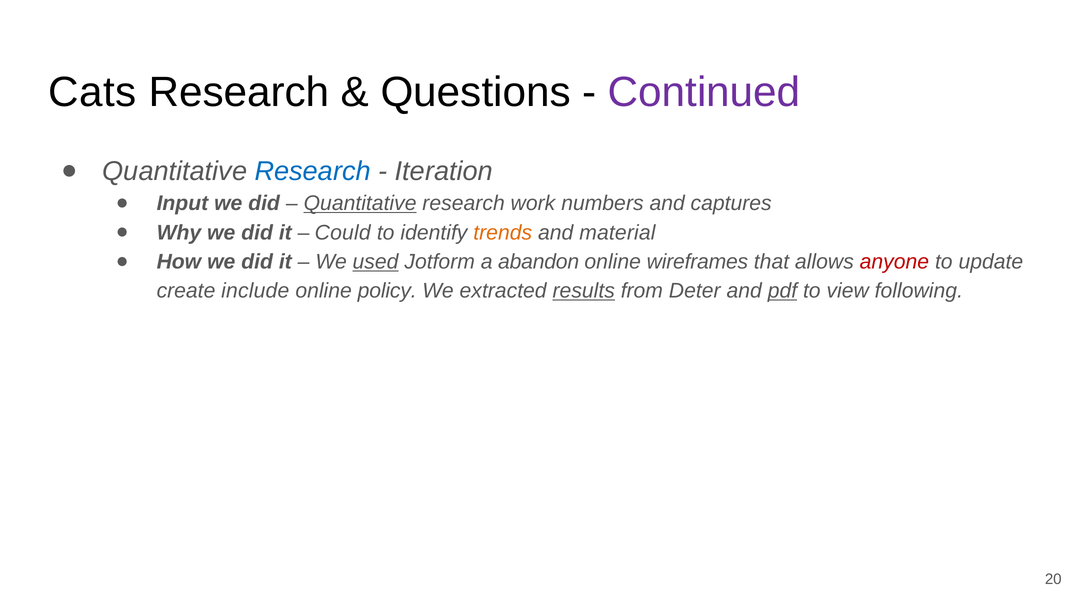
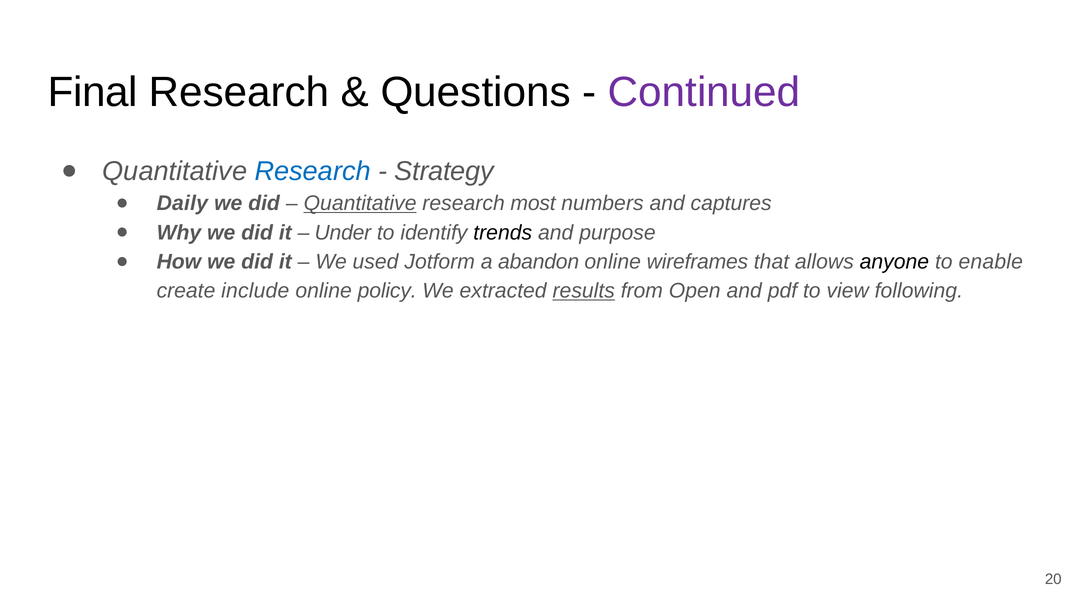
Cats: Cats -> Final (93, 92)
Iteration: Iteration -> Strategy (444, 171)
Input: Input -> Daily (182, 203)
work: work -> most (533, 203)
Could: Could -> Under (343, 232)
trends colour: orange -> black (503, 232)
material: material -> purpose (617, 232)
used underline: present -> none (376, 262)
anyone colour: red -> black (894, 262)
update: update -> enable (991, 262)
Deter: Deter -> Open (695, 291)
pdf underline: present -> none (782, 291)
